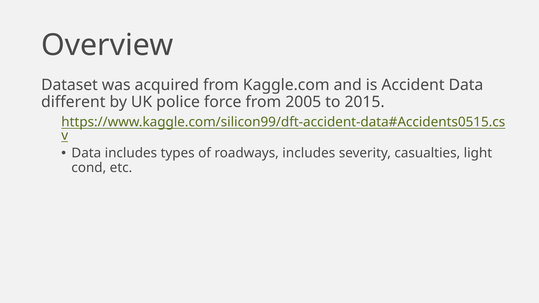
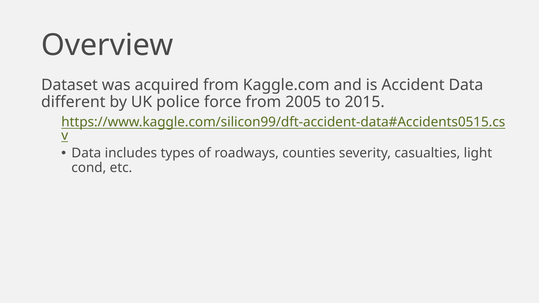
roadways includes: includes -> counties (309, 153)
